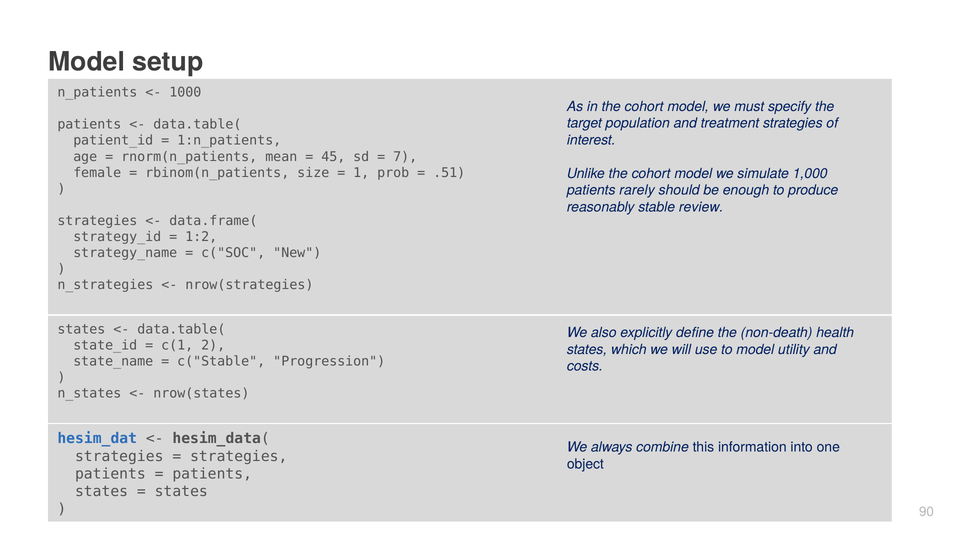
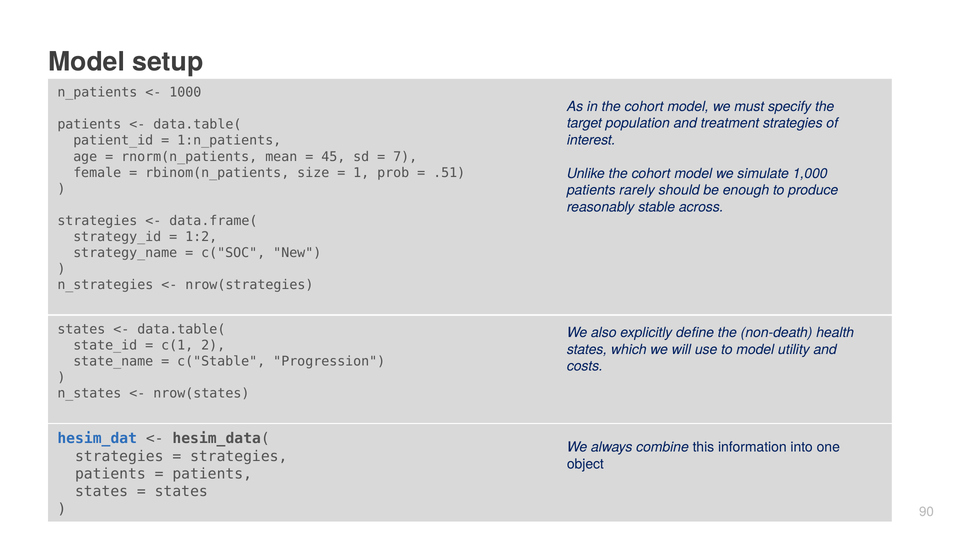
review: review -> across (701, 207)
